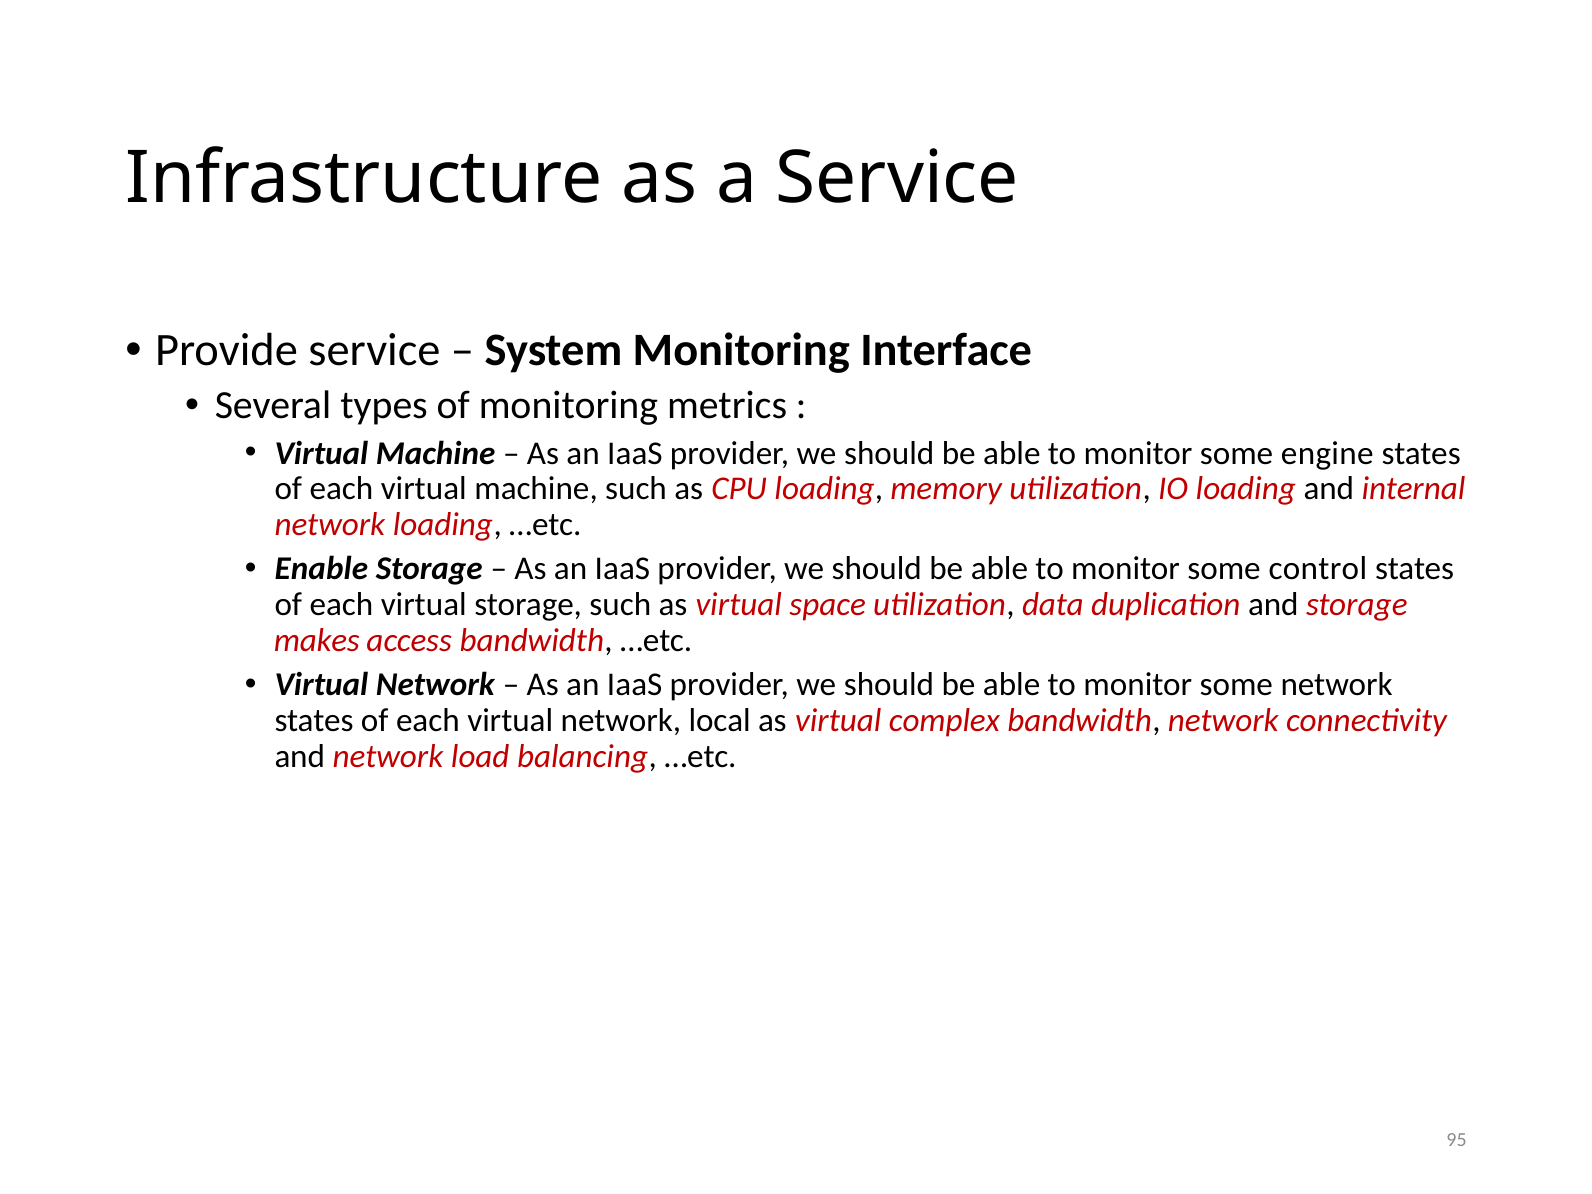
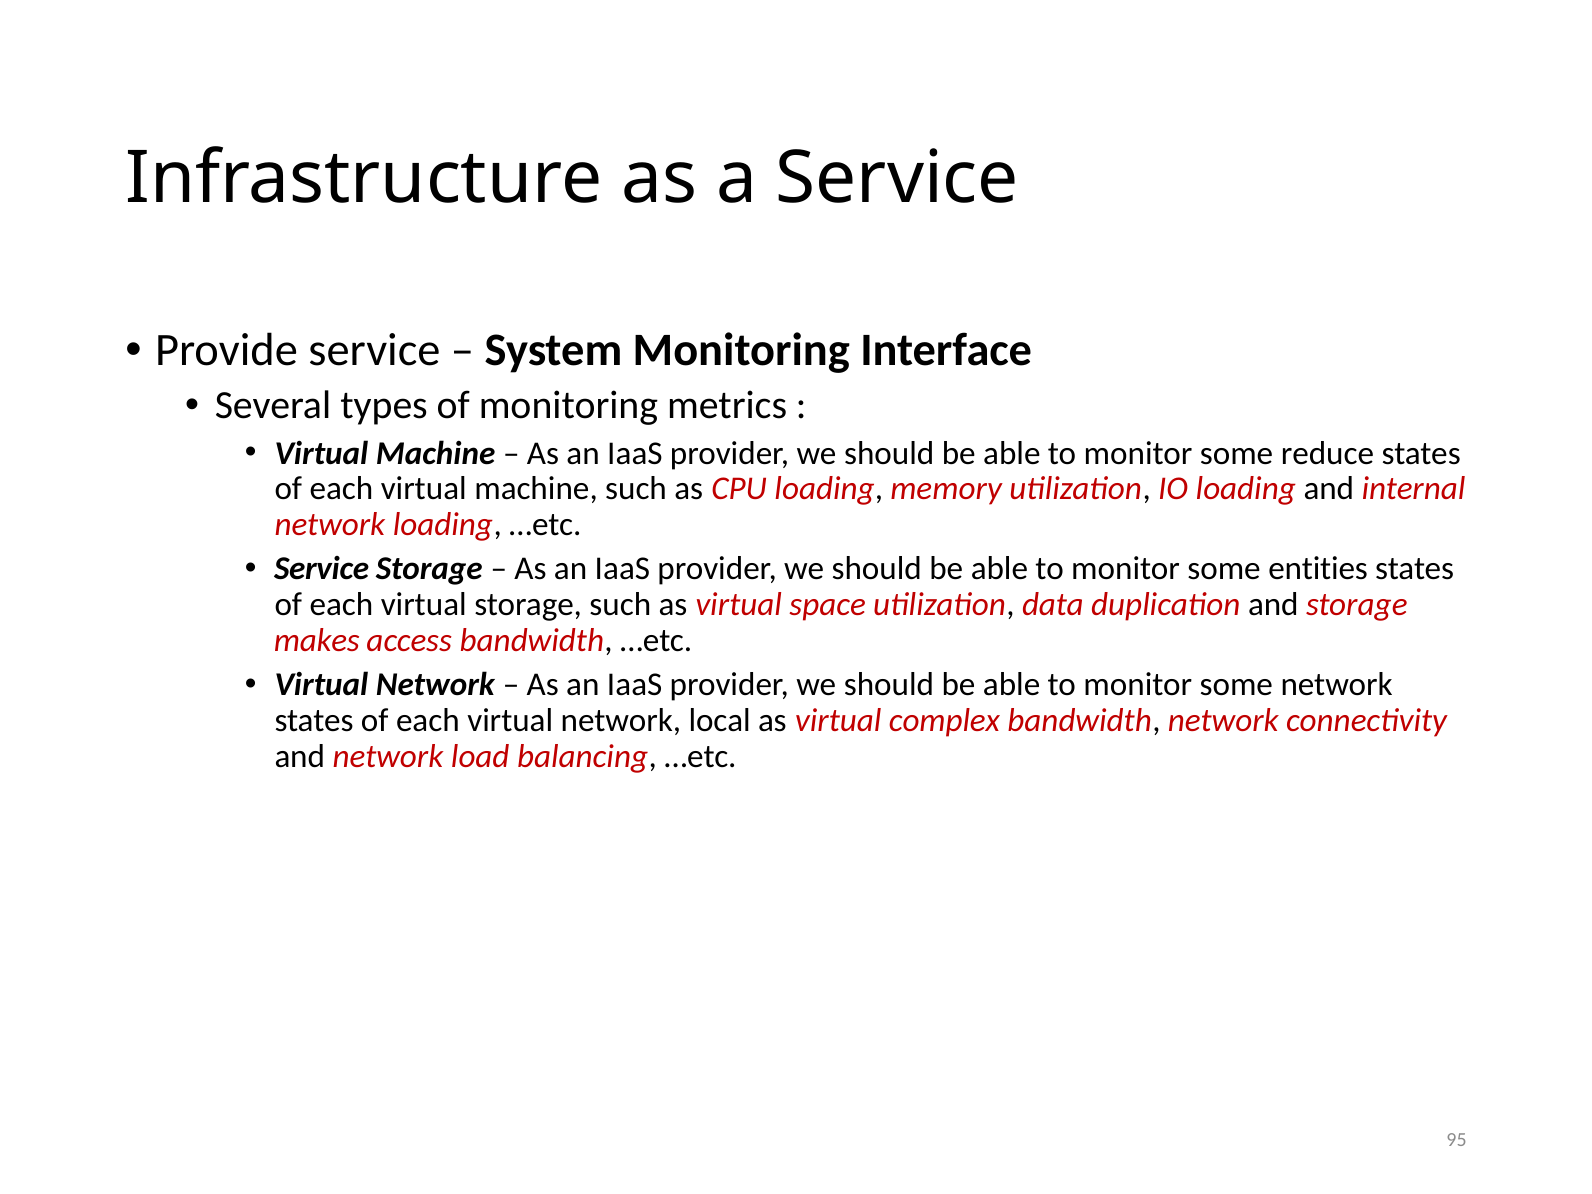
engine: engine -> reduce (1327, 453)
Enable: Enable -> Service (322, 569)
control: control -> entities (1318, 569)
